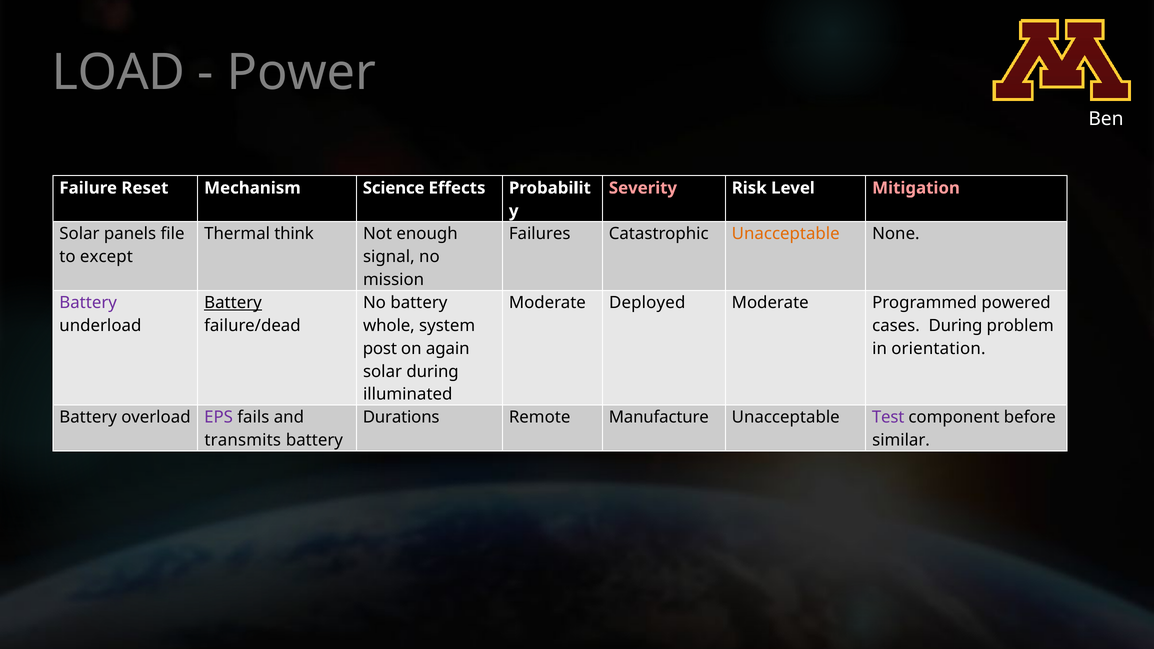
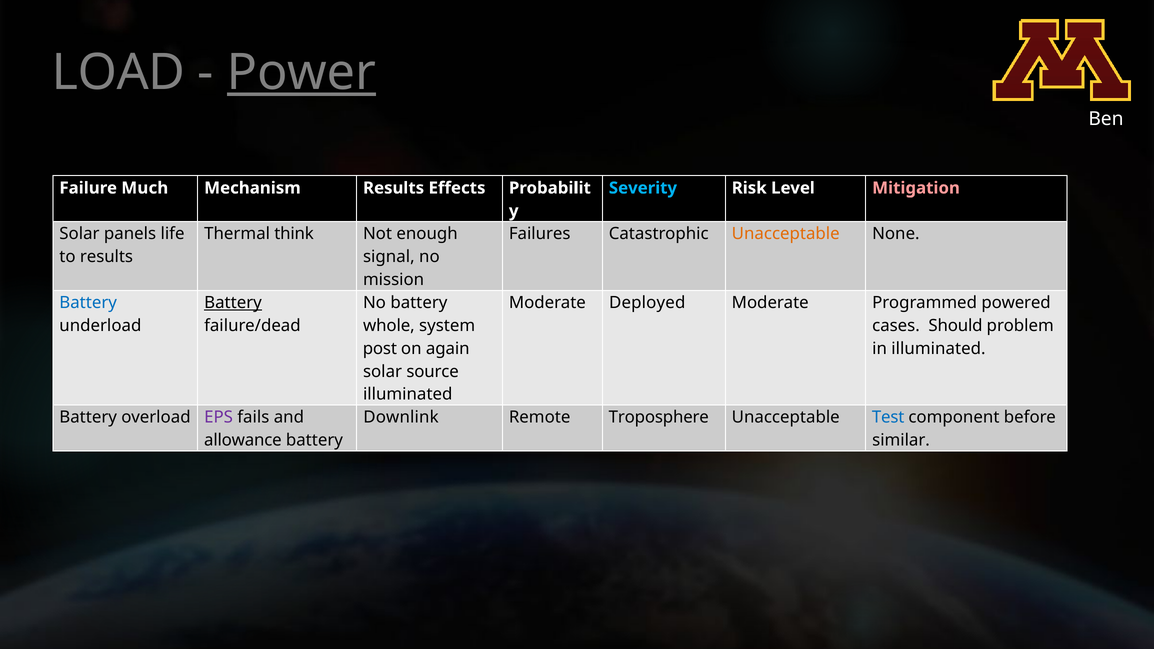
Power underline: none -> present (301, 73)
Reset: Reset -> Much (145, 188)
Mechanism Science: Science -> Results (394, 188)
Severity colour: pink -> light blue (643, 188)
file: file -> life (173, 234)
to except: except -> results (106, 257)
Battery colour: purple -> blue (88, 303)
cases During: During -> Should (956, 326)
in orientation: orientation -> illuminated (938, 349)
solar during: during -> source (433, 372)
Durations: Durations -> Downlink (401, 417)
Manufacture: Manufacture -> Troposphere (659, 417)
Test colour: purple -> blue (888, 417)
transmits: transmits -> allowance (243, 440)
